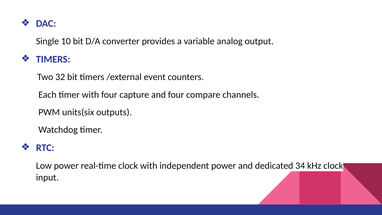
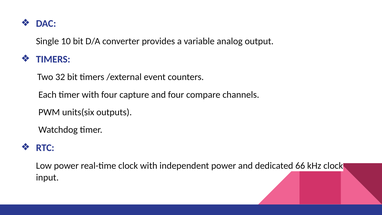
34: 34 -> 66 (300, 166)
